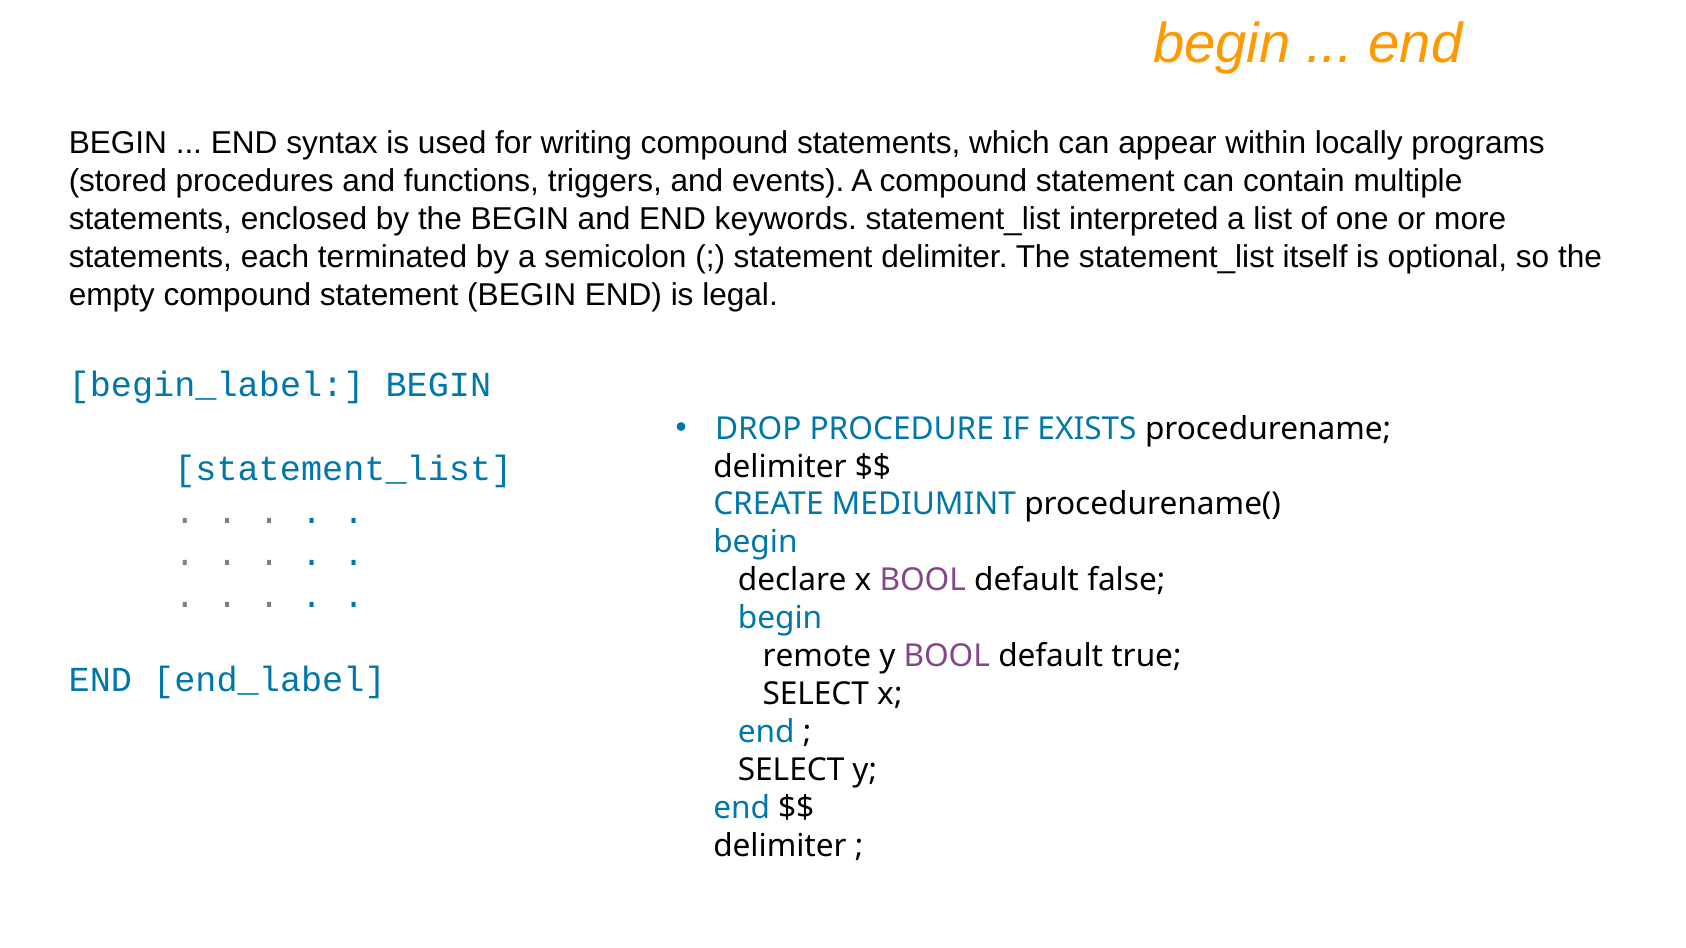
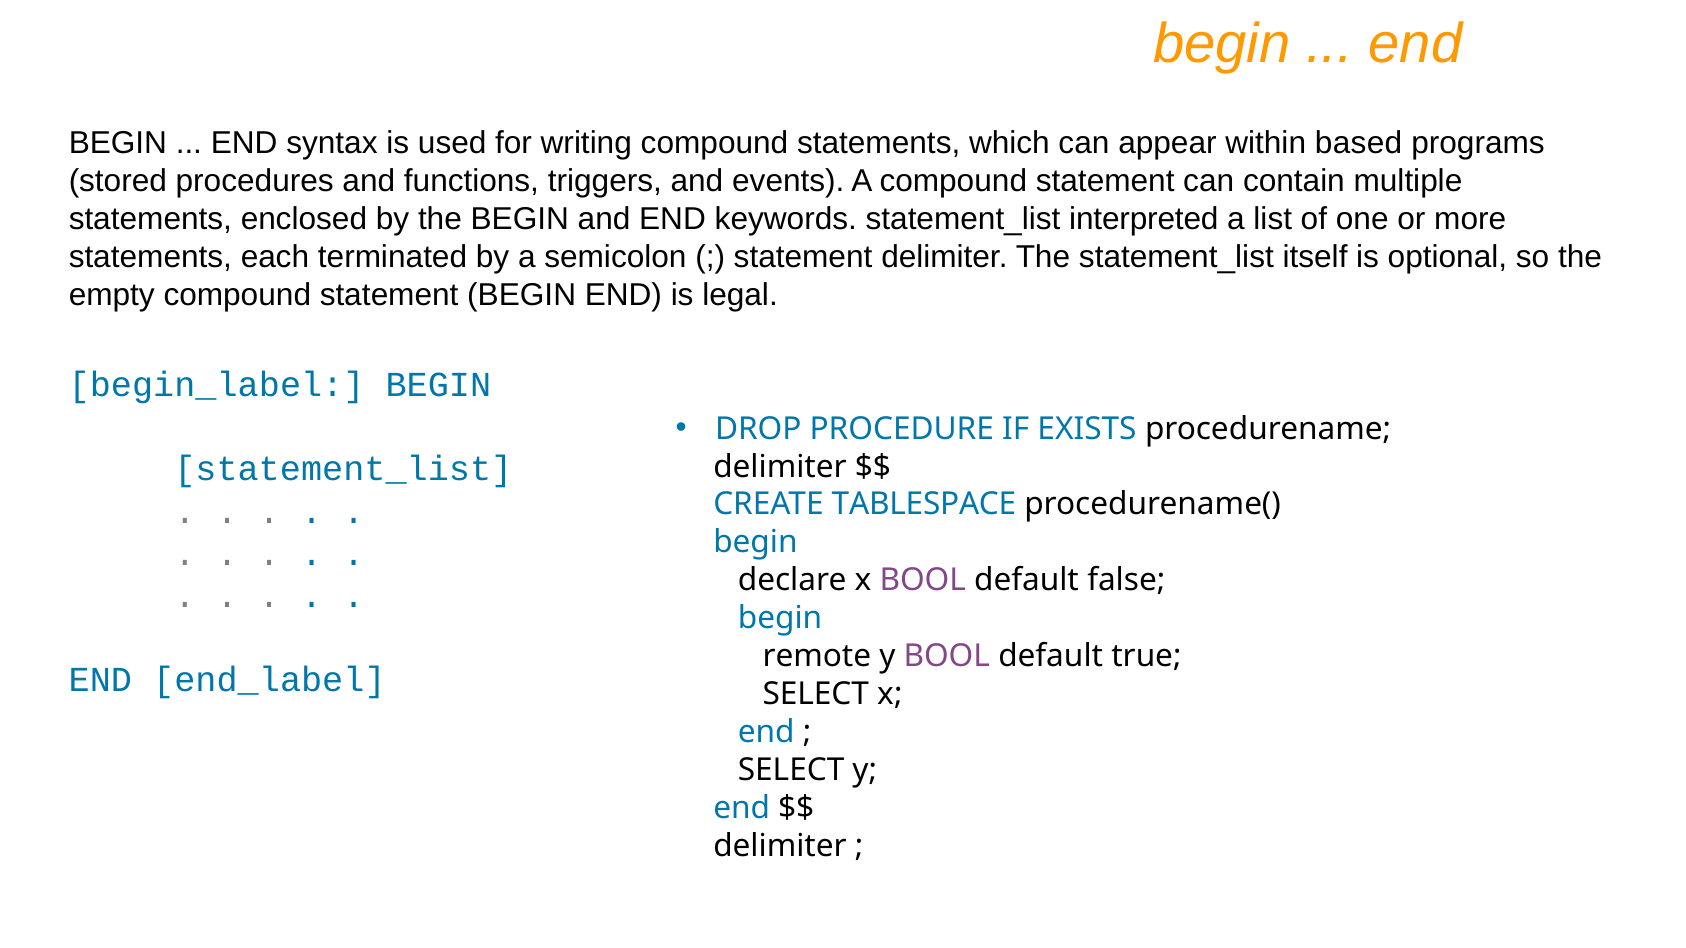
locally: locally -> based (1359, 143)
MEDIUMINT: MEDIUMINT -> TABLESPACE (924, 505)
